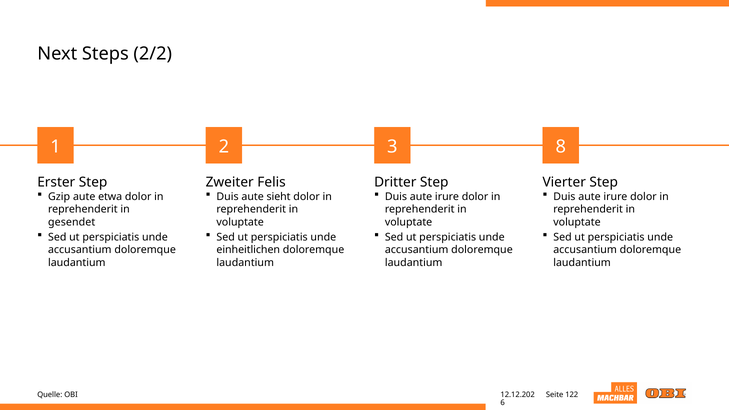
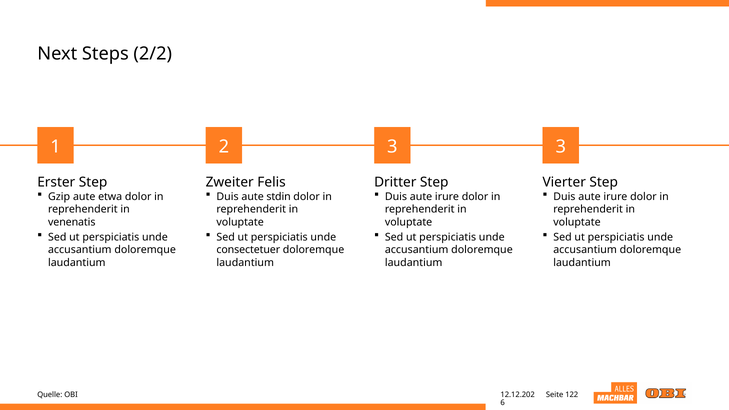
2 8: 8 -> 3 (561, 147)
sieht: sieht -> stdin (279, 197)
gesendet: gesendet -> venenatis (72, 222)
einheitlichen: einheitlichen -> consectetuer (248, 250)
